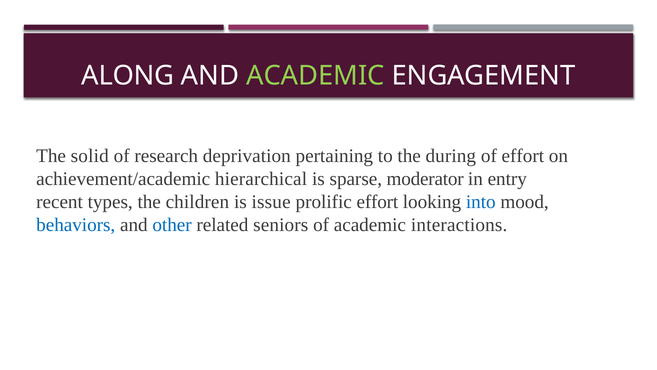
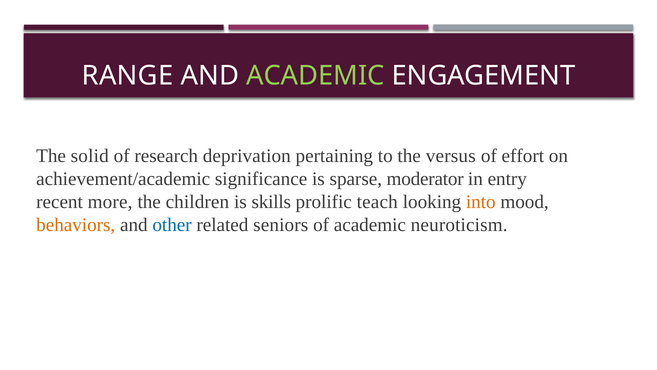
ALONG: ALONG -> RANGE (128, 75)
during: during -> versus (451, 156)
hierarchical: hierarchical -> significance (261, 179)
types: types -> more (110, 202)
issue: issue -> skills (271, 202)
prolific effort: effort -> teach (377, 202)
into colour: blue -> orange (481, 202)
behaviors colour: blue -> orange (76, 225)
interactions: interactions -> neuroticism (459, 225)
